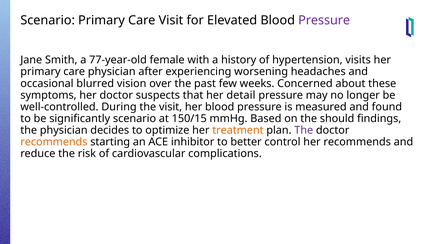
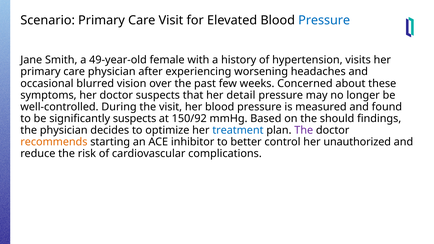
Pressure colour: purple -> blue (324, 20)
77-year-old: 77-year-old -> 49-year-old (118, 60)
significantly scenario: scenario -> suspects (135, 119)
150/15: 150/15 -> 150/92 (189, 119)
treatment colour: orange -> blue (238, 130)
her recommends: recommends -> unauthorized (357, 142)
